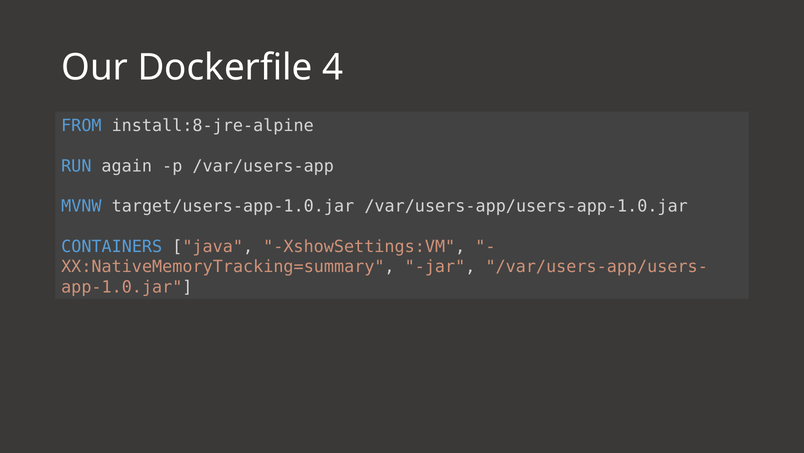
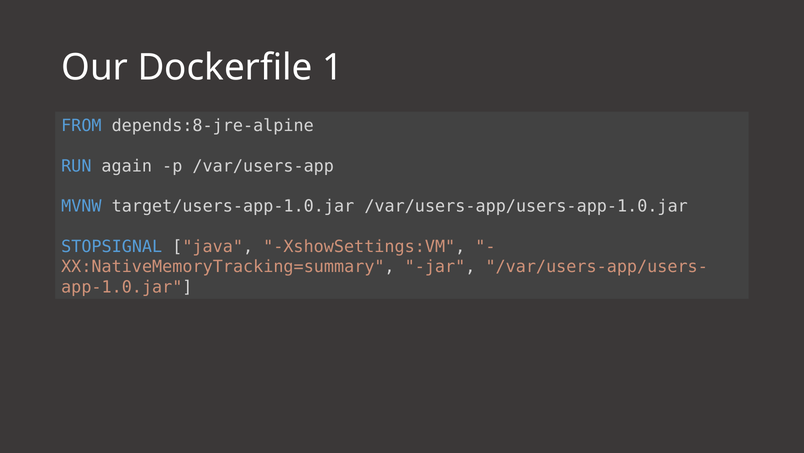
4: 4 -> 1 (333, 68)
install:8-jre-alpine: install:8-jre-alpine -> depends:8-jre-alpine (213, 126)
CONTAINERS: CONTAINERS -> STOPSIGNAL (112, 246)
